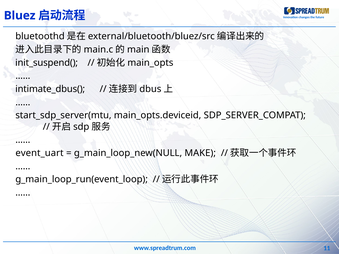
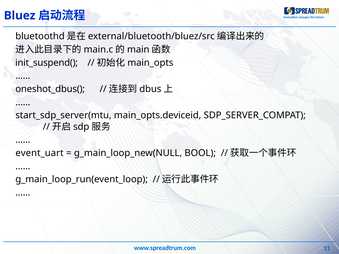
intimate_dbus(: intimate_dbus( -> oneshot_dbus( (50, 89)
MAKE: MAKE -> BOOL (200, 153)
